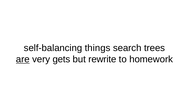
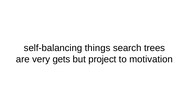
are underline: present -> none (23, 59)
rewrite: rewrite -> project (102, 59)
homework: homework -> motivation (151, 59)
